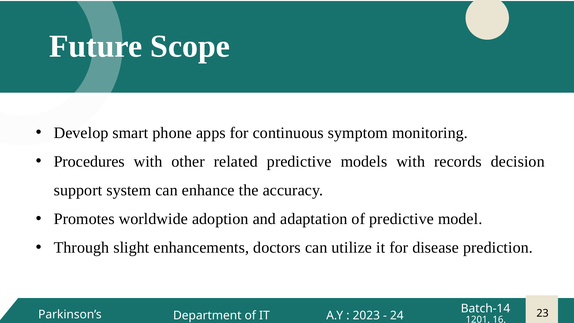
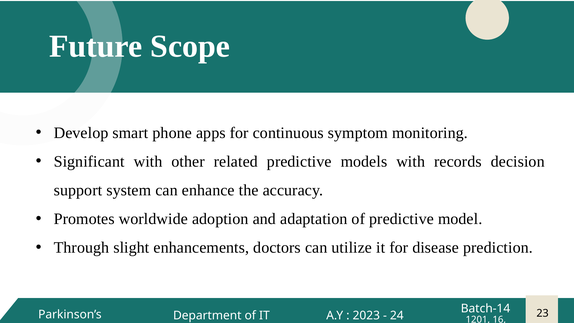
Procedures: Procedures -> Significant (89, 162)
